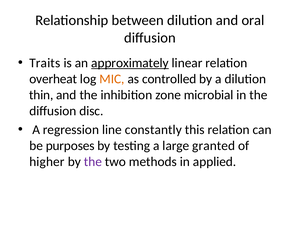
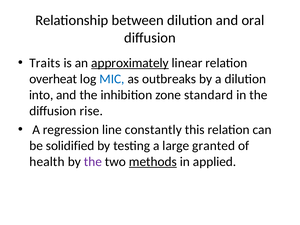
MIC colour: orange -> blue (112, 79)
controlled: controlled -> outbreaks (169, 79)
thin: thin -> into (41, 95)
microbial: microbial -> standard (209, 95)
disc: disc -> rise (91, 111)
purposes: purposes -> solidified (70, 146)
higher: higher -> health (47, 162)
methods underline: none -> present (153, 162)
